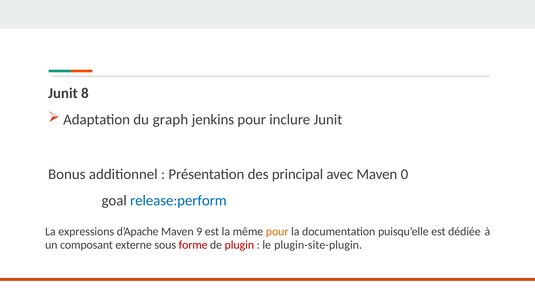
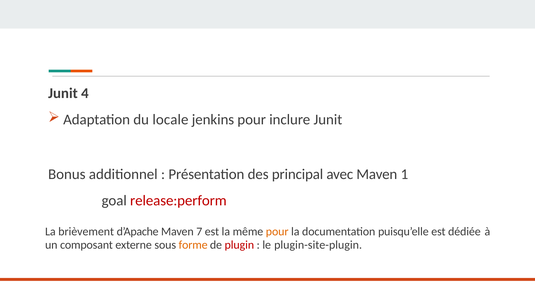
8: 8 -> 4 (85, 93)
graph: graph -> locale (170, 120)
0: 0 -> 1 (404, 174)
release:perform colour: blue -> red (178, 201)
expressions: expressions -> brièvement (86, 231)
9: 9 -> 7 (199, 231)
forme colour: red -> orange (193, 245)
